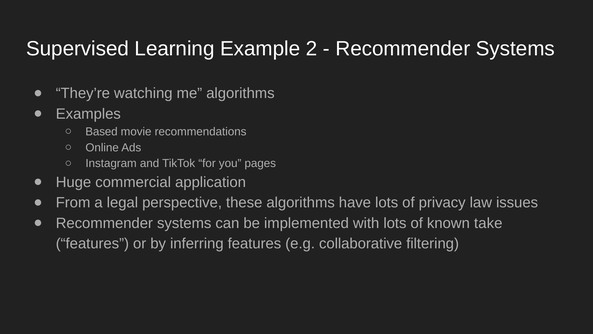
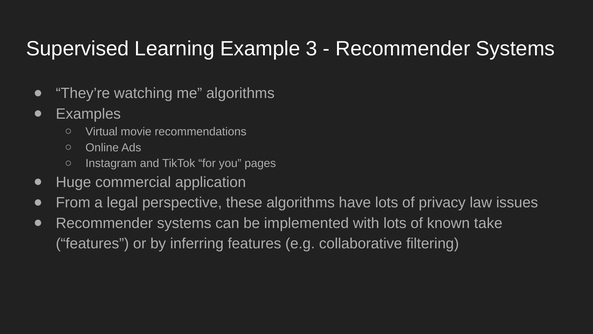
2: 2 -> 3 (312, 49)
Based: Based -> Virtual (102, 131)
